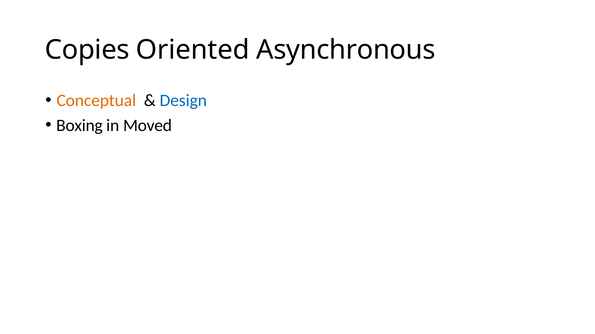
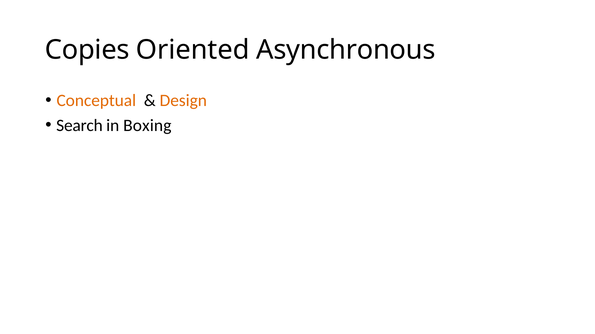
Design colour: blue -> orange (183, 101)
Boxing: Boxing -> Search (79, 126)
Moved: Moved -> Boxing (147, 126)
